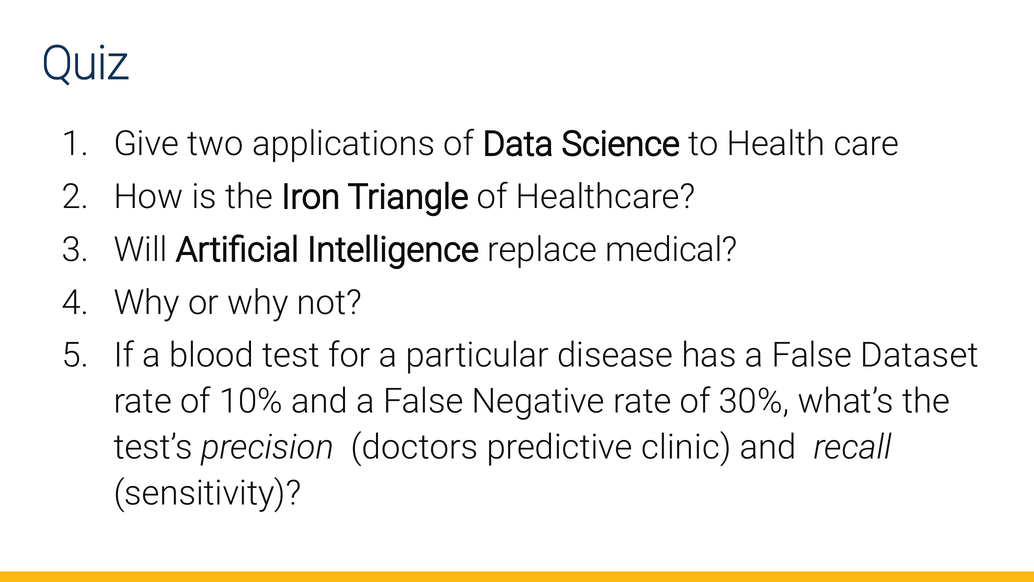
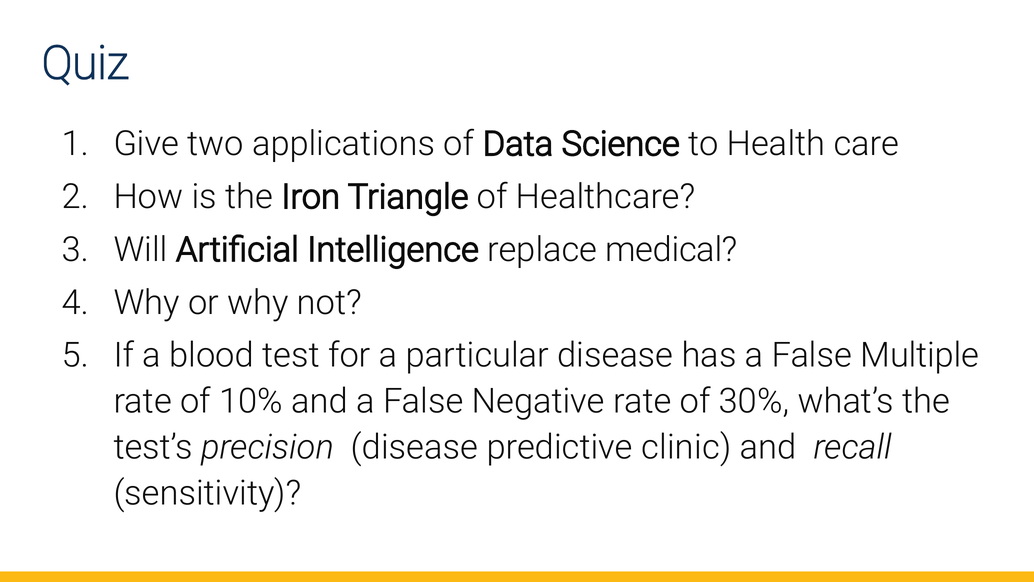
Dataset: Dataset -> Multiple (920, 355)
precision doctors: doctors -> disease (415, 447)
